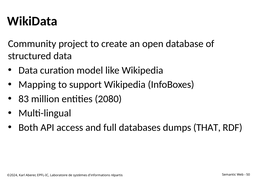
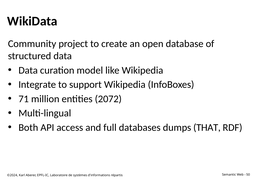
Mapping: Mapping -> Integrate (37, 85)
83: 83 -> 71 (24, 99)
2080: 2080 -> 2072 (108, 99)
